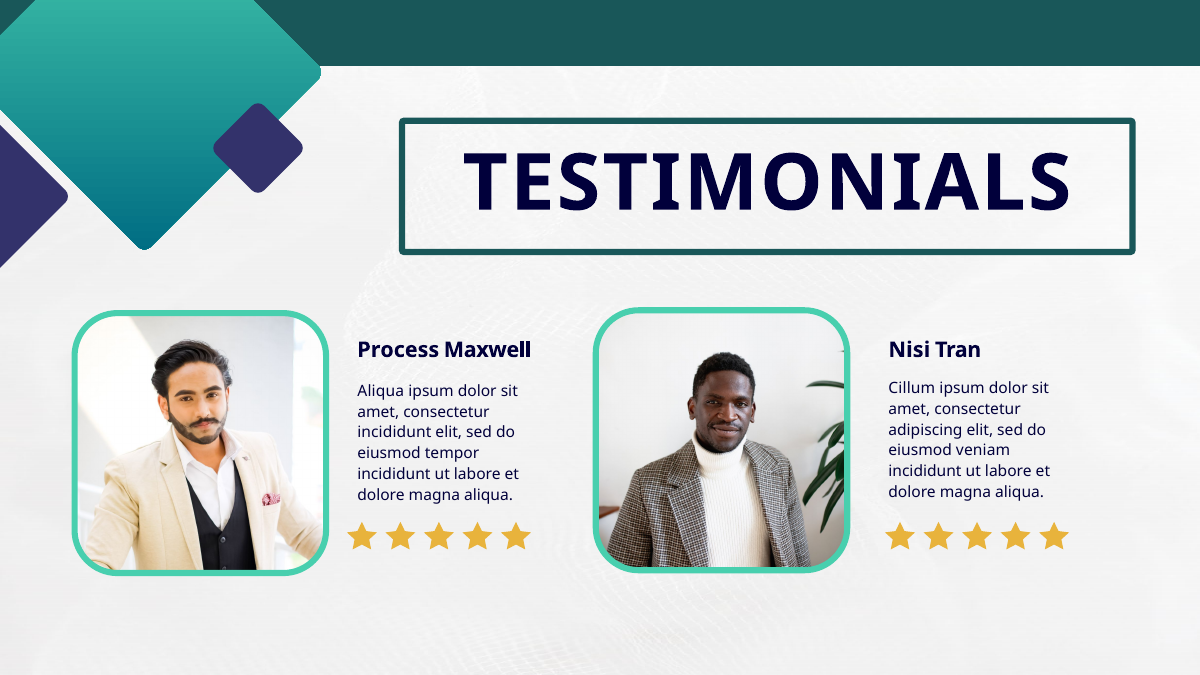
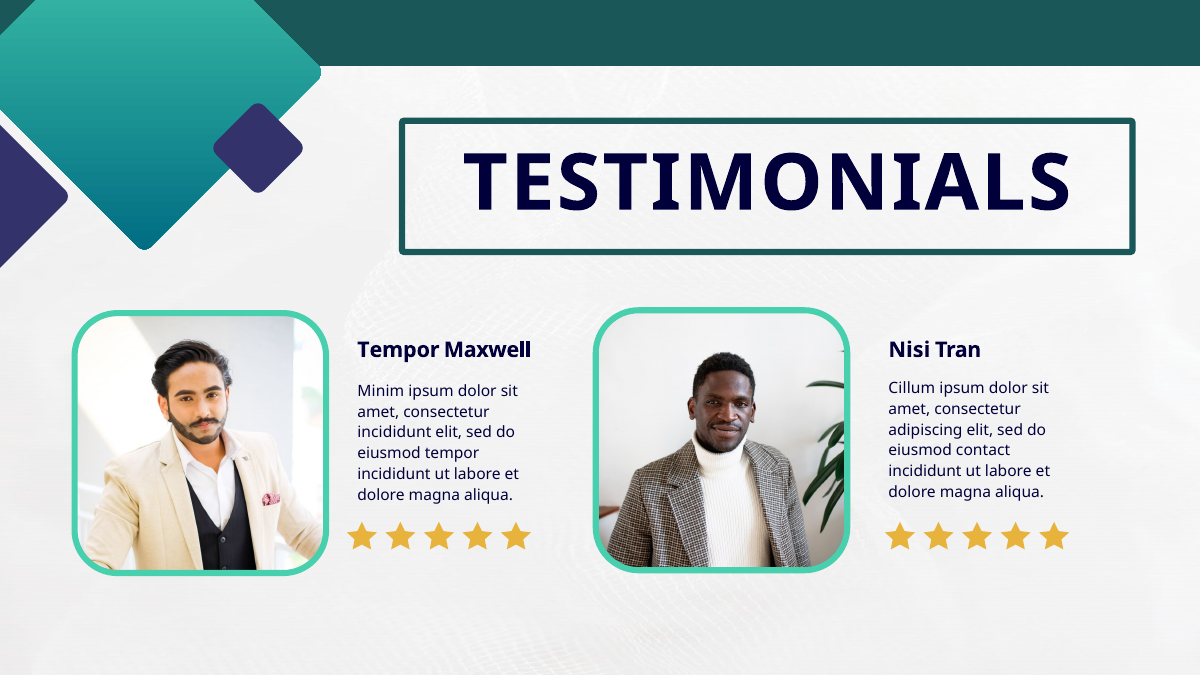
Process: Process -> Tempor (398, 350)
Aliqua: Aliqua -> Minim (381, 391)
veniam: veniam -> contact (983, 451)
